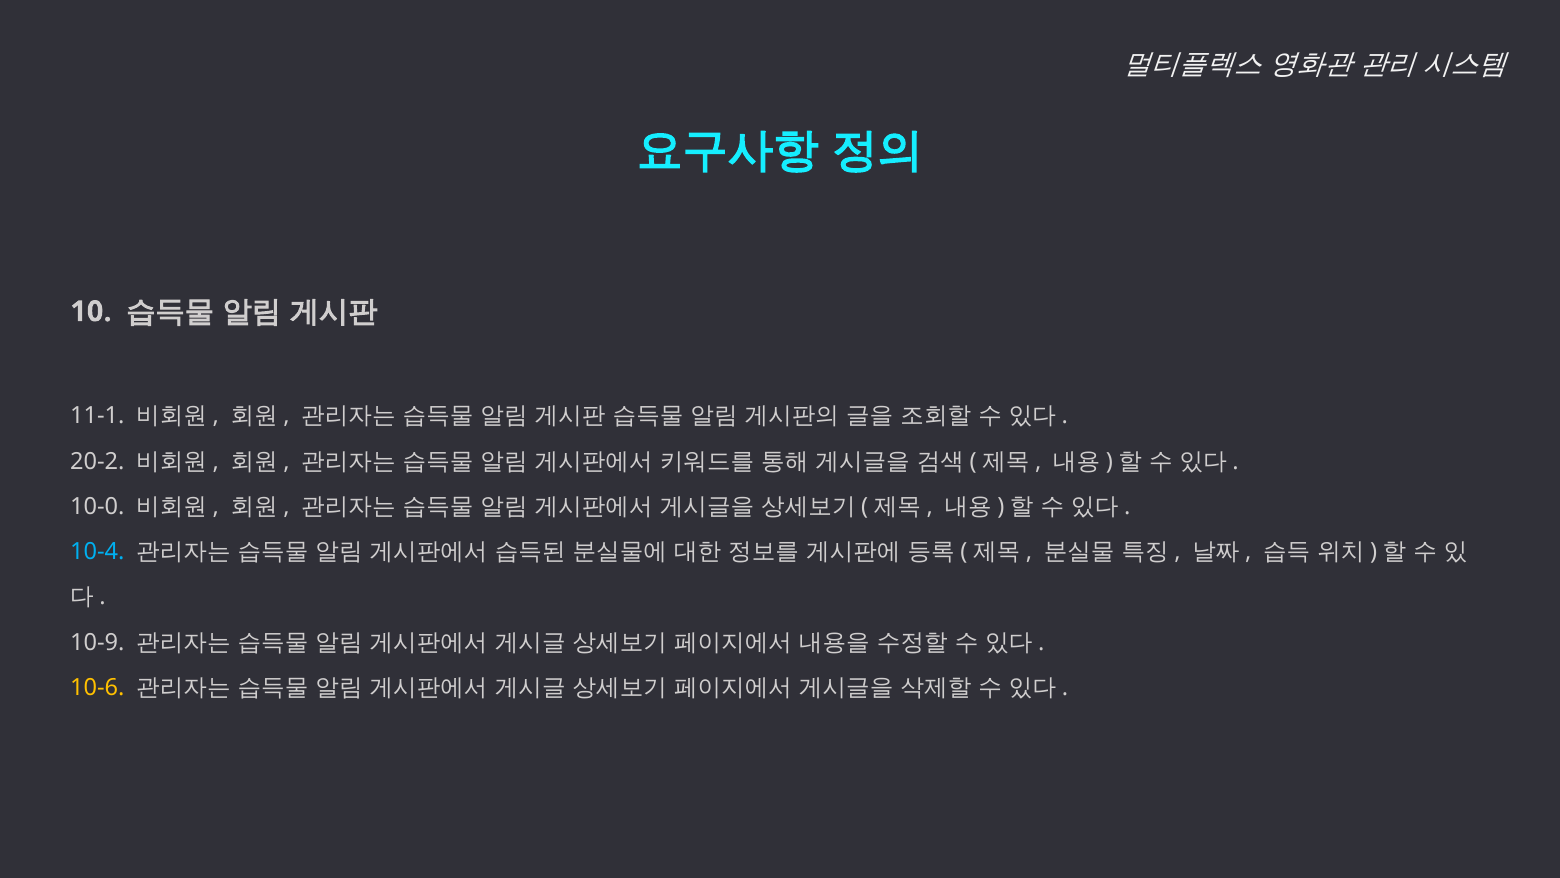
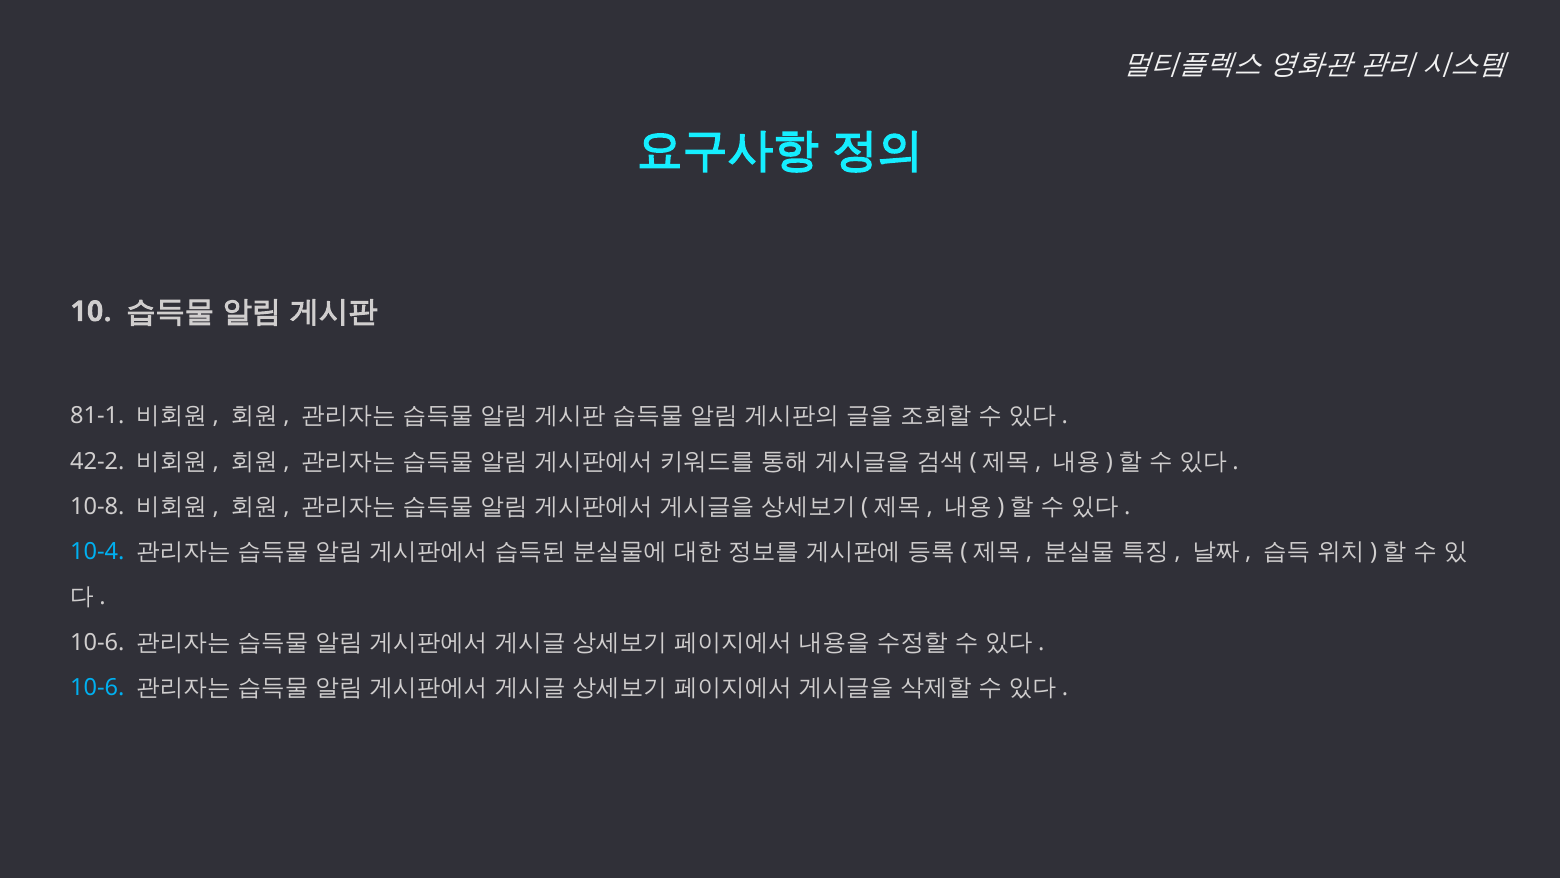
11-1: 11-1 -> 81-1 (97, 416)
20-2: 20-2 -> 42-2 (97, 461)
10-0: 10-0 -> 10-8 (97, 506)
10-9: 10-9 -> 10-6 (97, 642)
10-6 colour: yellow -> light blue (97, 687)
